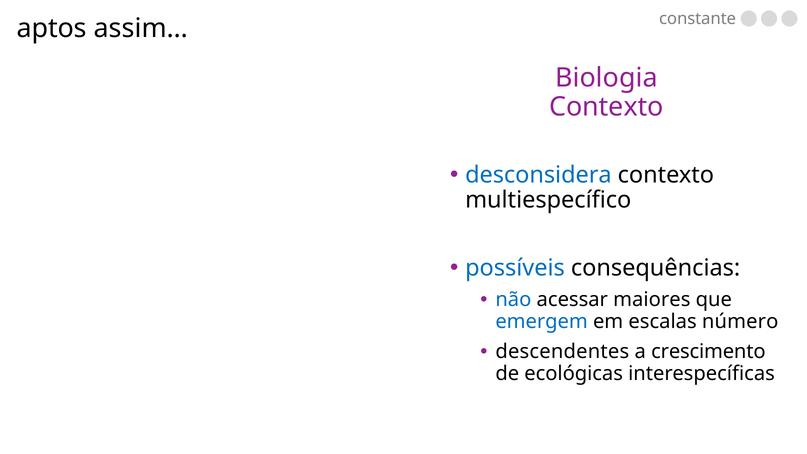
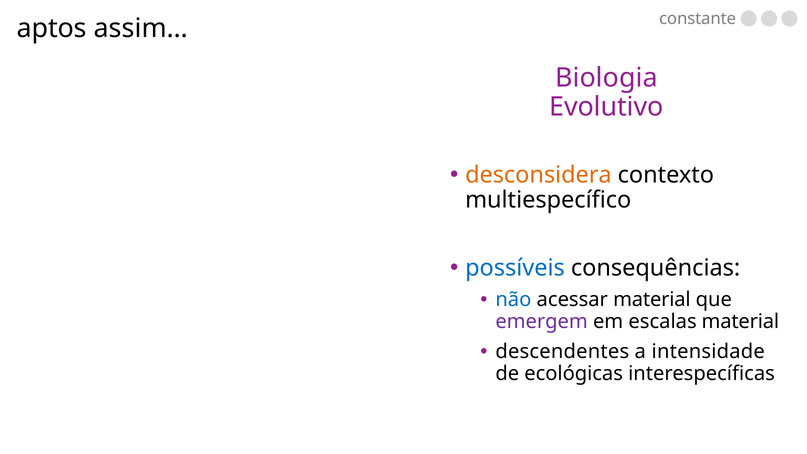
Contexto: Contexto -> Evolutivo (606, 107)
desconsidera colour: blue -> orange (538, 175)
acessar maiores: maiores -> material (652, 300)
emergem colour: blue -> purple (542, 322)
escalas número: número -> material (740, 322)
crescimento: crescimento -> intensidade (708, 352)
